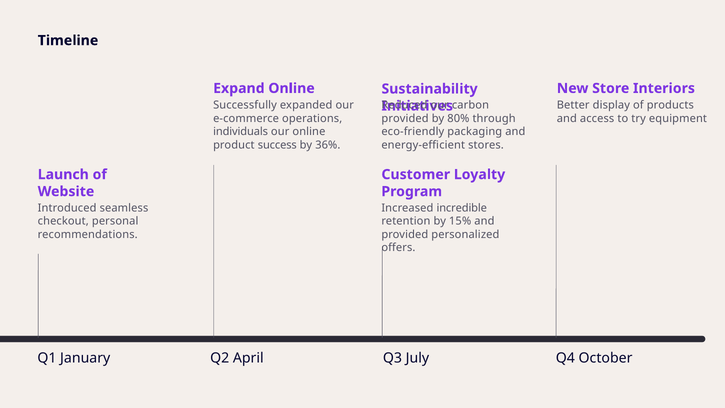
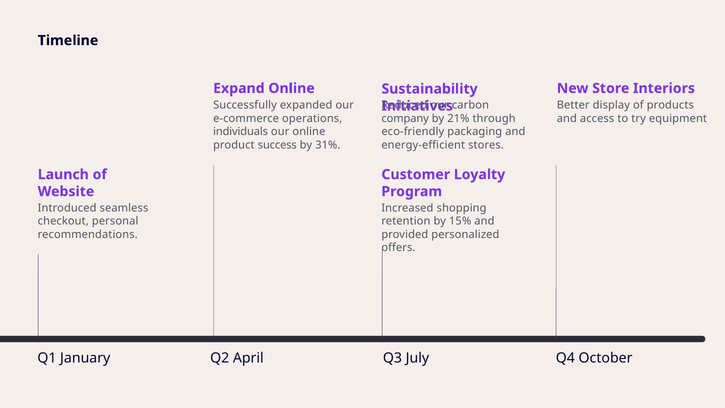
provided: provided -> company (405, 118)
80%: 80% -> 21% (458, 118)
36%: 36% -> 31% (328, 145)
incredible: incredible -> shopping (462, 208)
